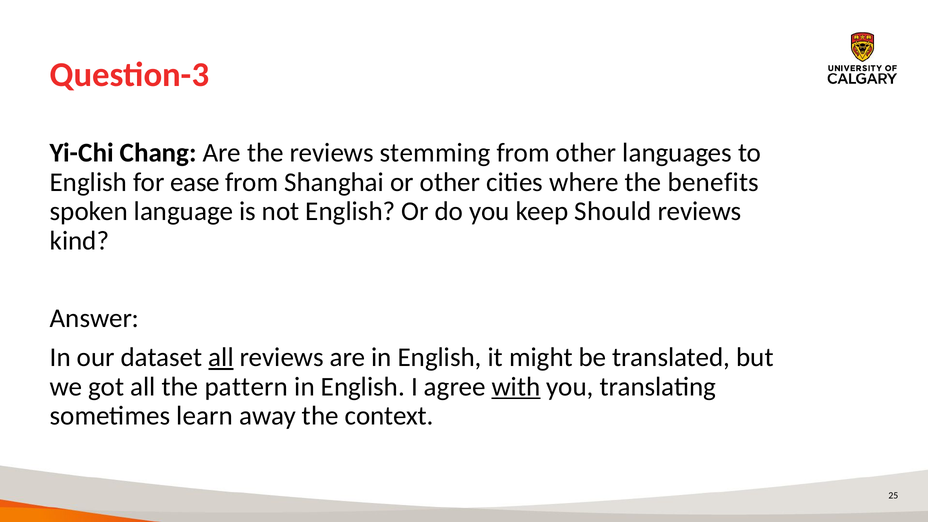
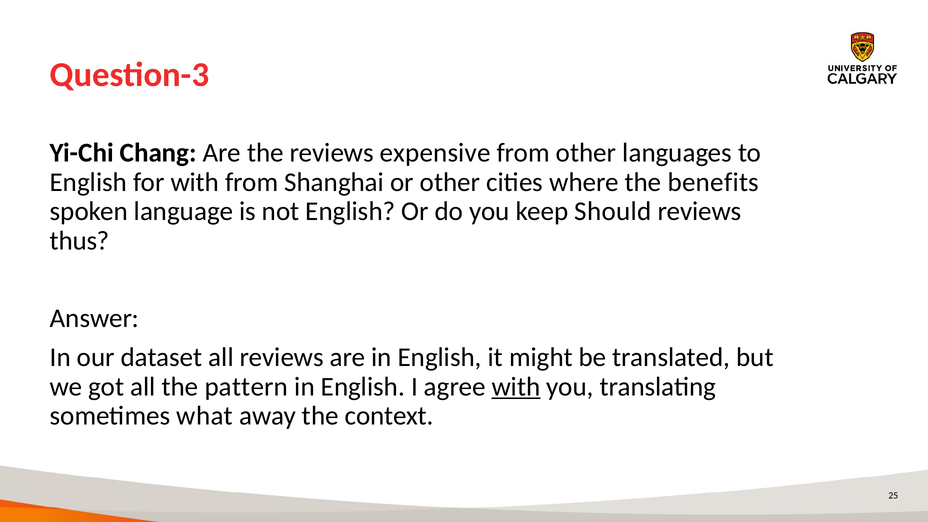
stemming: stemming -> expensive (435, 153)
for ease: ease -> with (195, 182)
kind: kind -> thus (80, 241)
all underline: present -> none (221, 357)
learn: learn -> what (205, 416)
